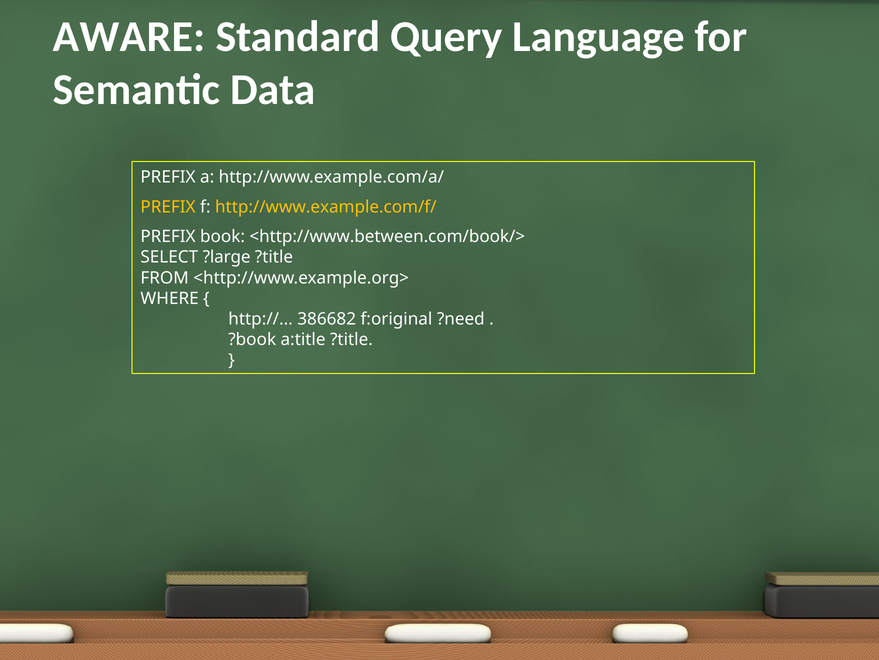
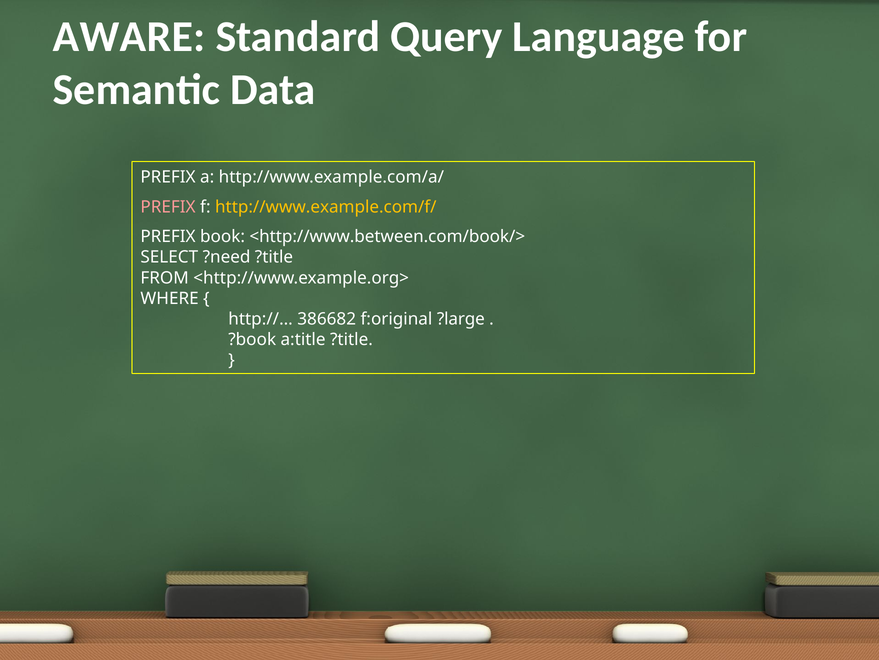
PREFIX colour: yellow -> pink (168, 207)
?large: ?large -> ?need (227, 257)
?need: ?need -> ?large (461, 319)
